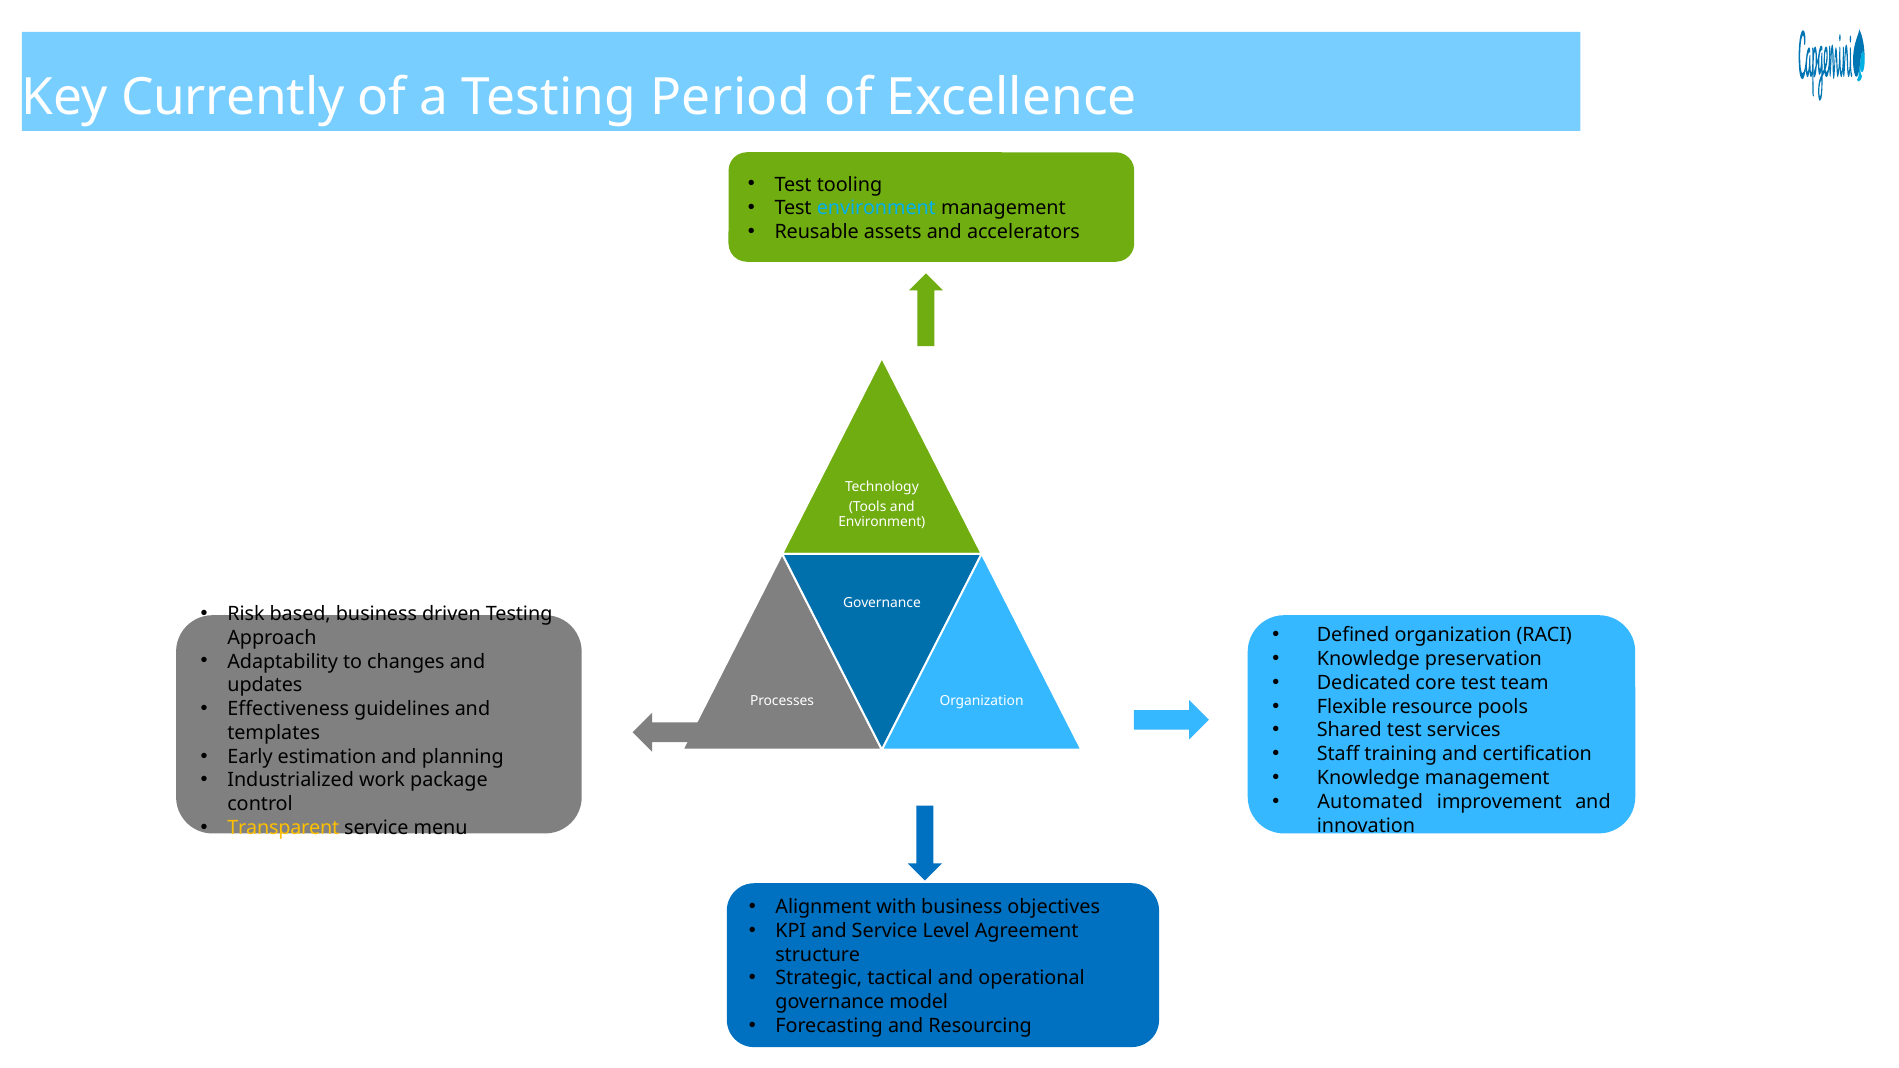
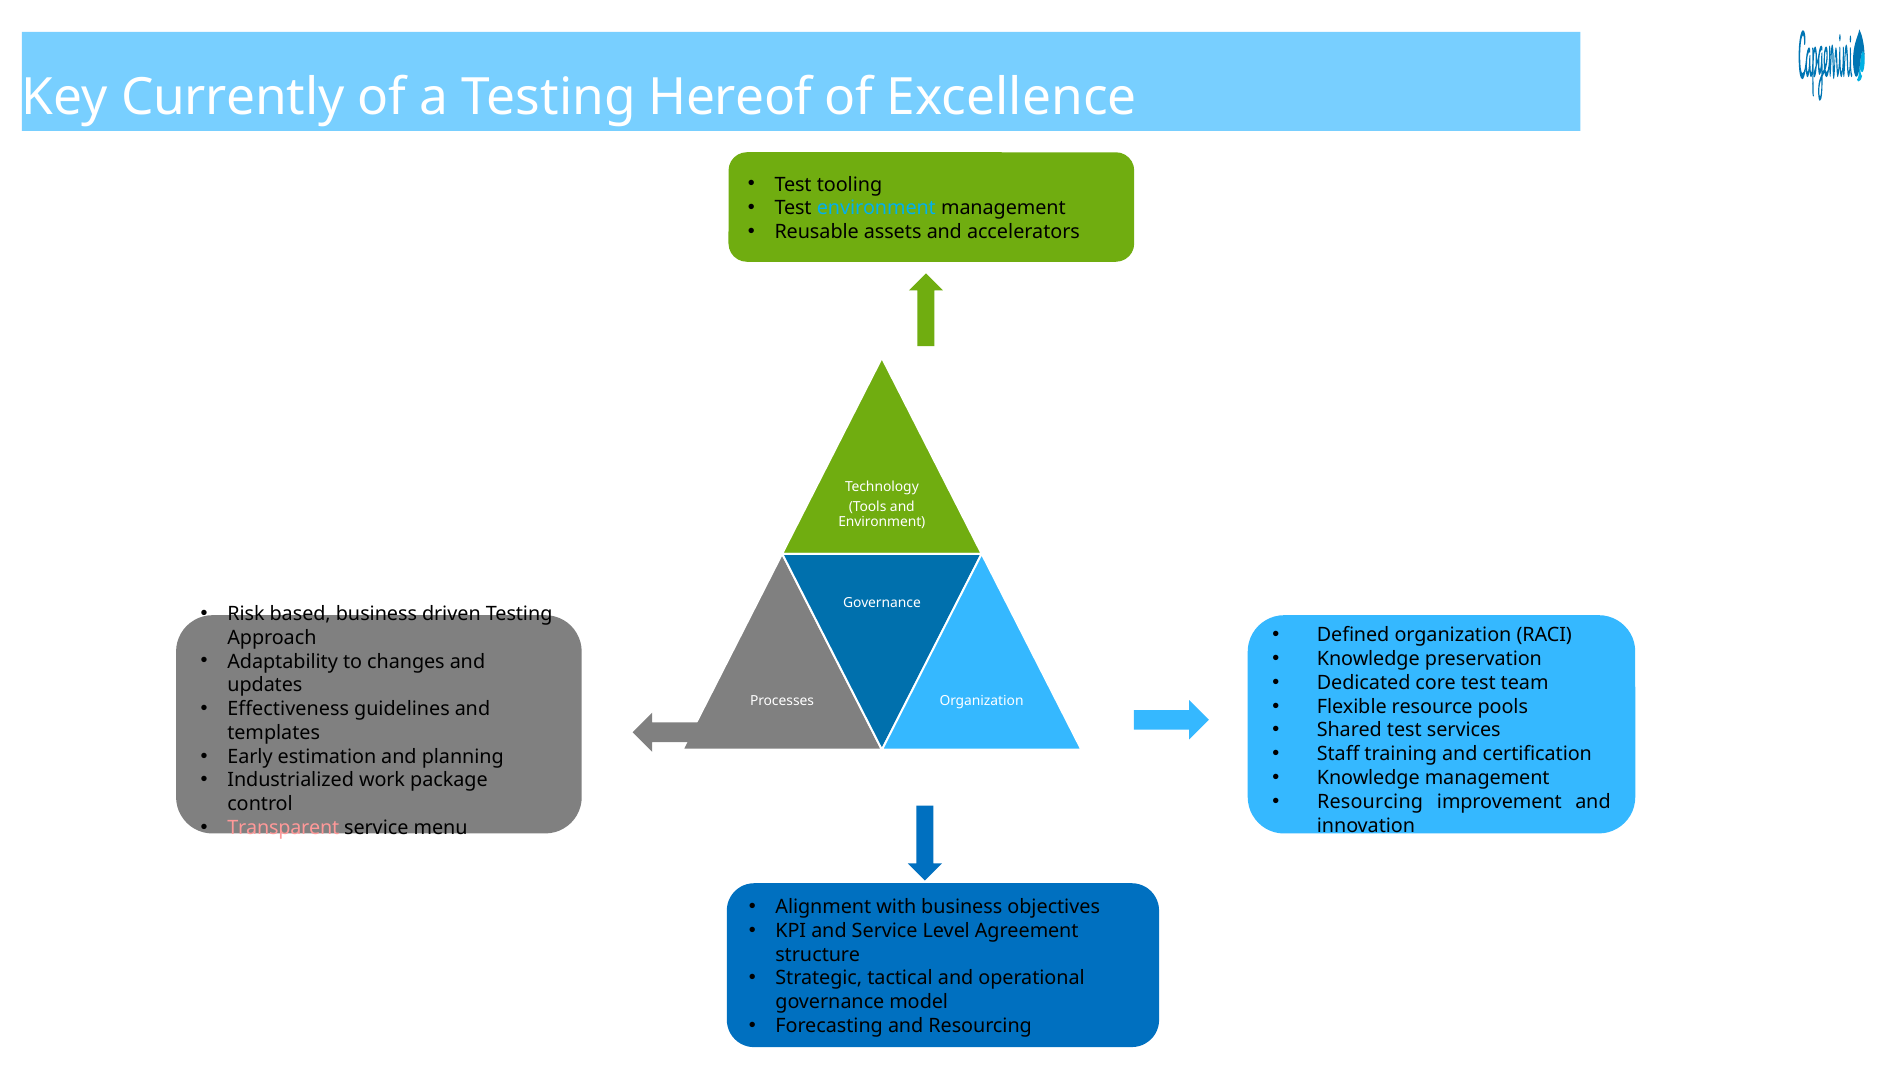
Period: Period -> Hereof (731, 97)
Automated: Automated -> Resourcing (1370, 802)
Transparent colour: yellow -> pink (283, 828)
